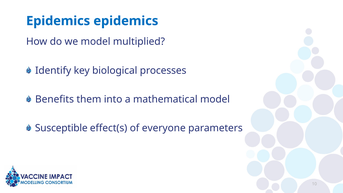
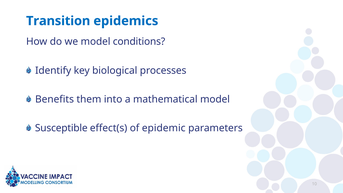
Epidemics: Epidemics -> Transition (58, 21)
multiplied: multiplied -> conditions (139, 42)
everyone: everyone -> epidemic (164, 128)
